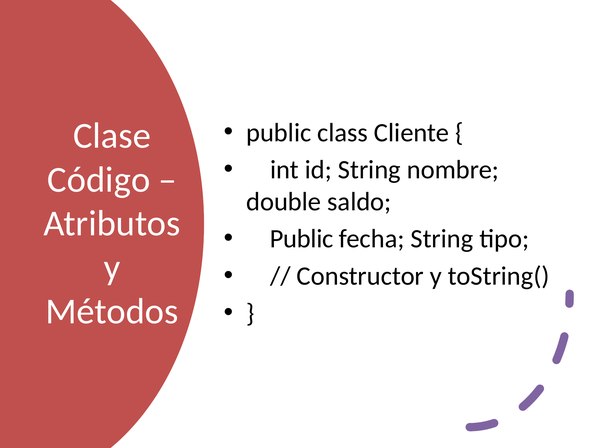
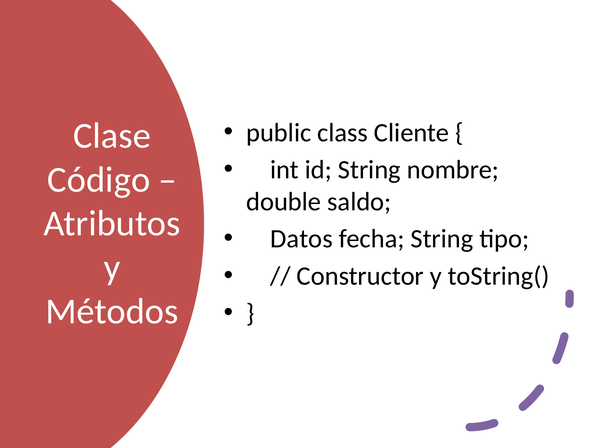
Public: Public -> Datos (301, 239)
